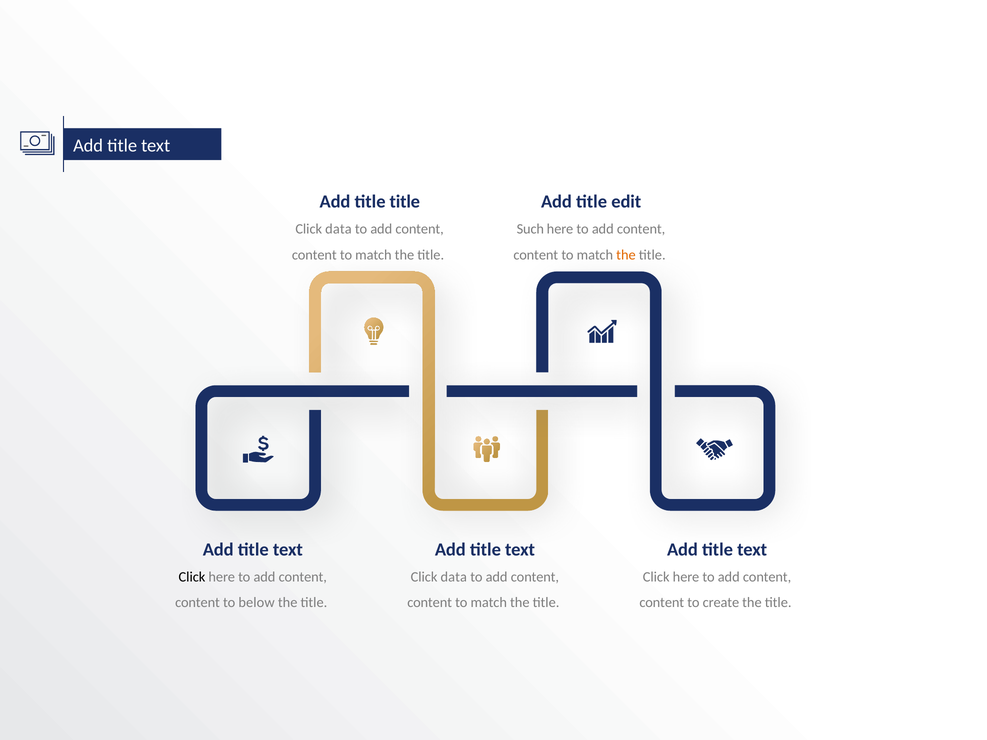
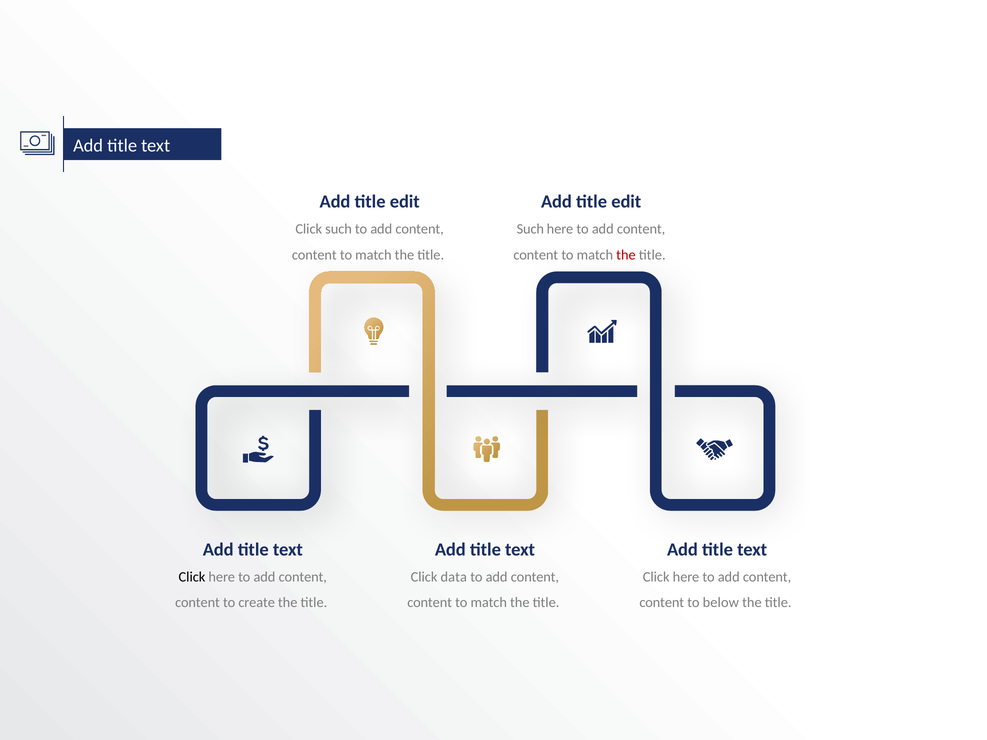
title: title -> edit (405, 202)
data: data -> such (339, 229)
the colour: orange -> red (626, 255)
below: below -> create (257, 603)
create: create -> below (721, 603)
